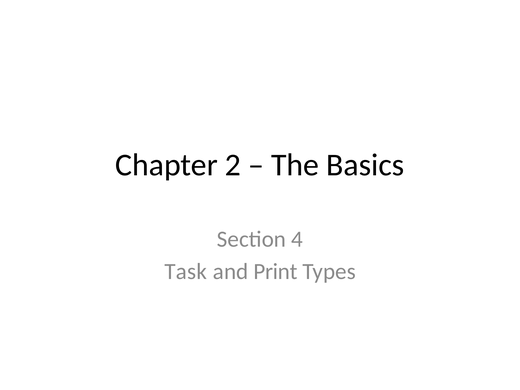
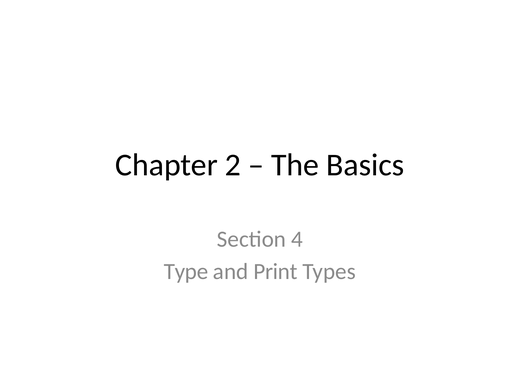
Task: Task -> Type (186, 271)
